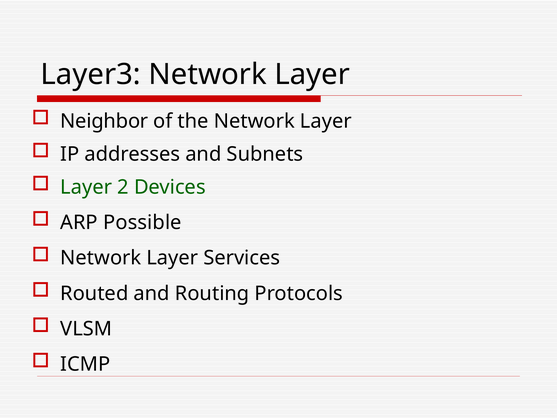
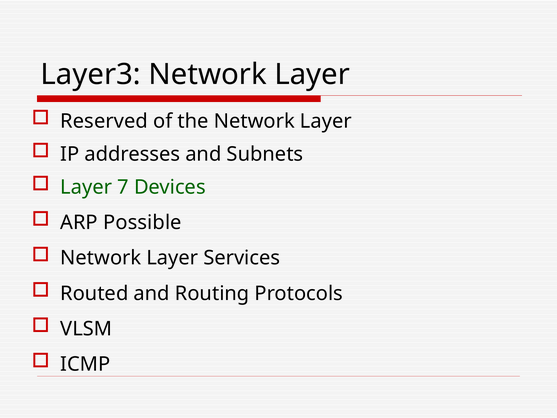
Neighbor: Neighbor -> Reserved (104, 121)
2: 2 -> 7 (123, 187)
